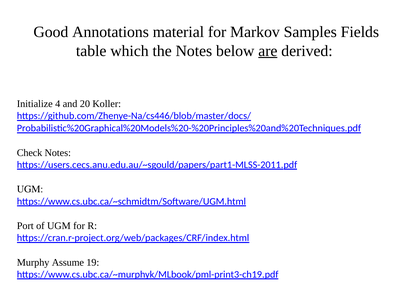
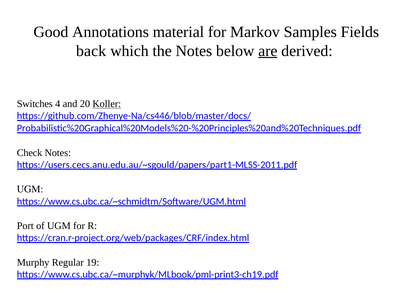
table: table -> back (91, 51)
Initialize: Initialize -> Switches (35, 104)
Koller underline: none -> present (107, 104)
Assume: Assume -> Regular (68, 262)
